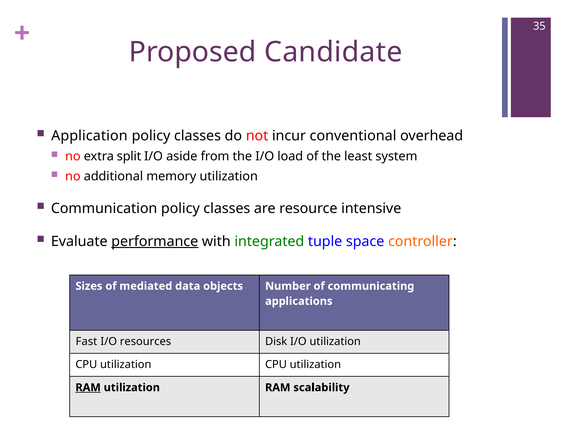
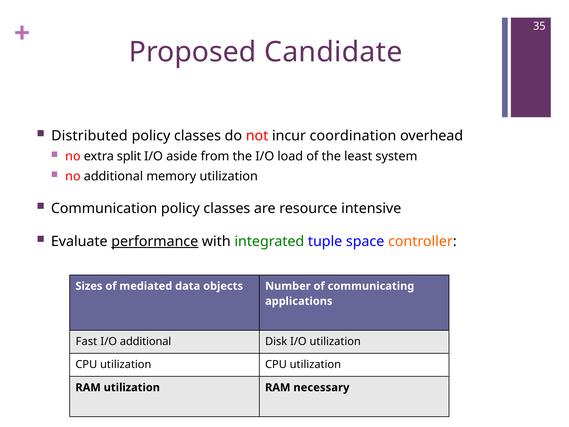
Application: Application -> Distributed (89, 136)
conventional: conventional -> coordination (353, 136)
I/O resources: resources -> additional (146, 341)
RAM underline: present -> none (88, 387)
scalability: scalability -> necessary (321, 387)
